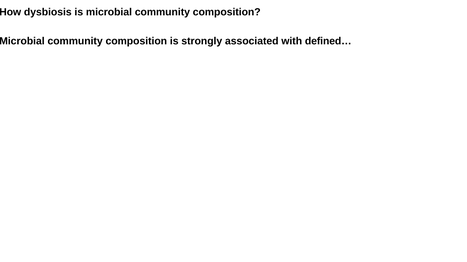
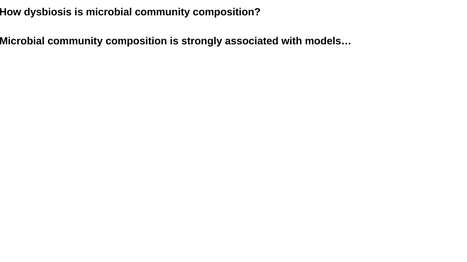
defined…: defined… -> models… (328, 41)
